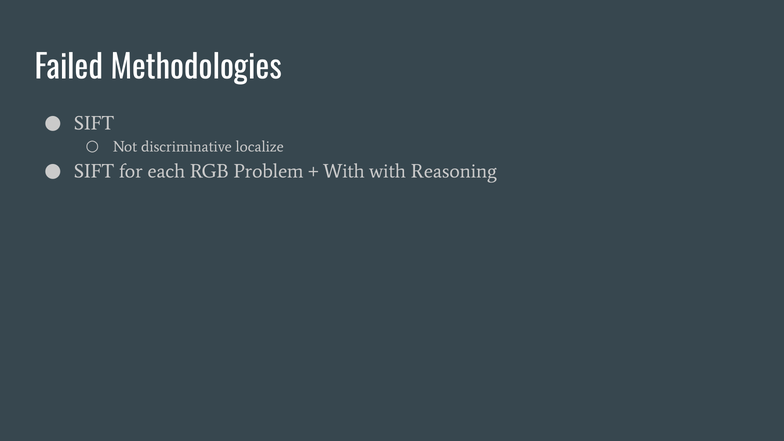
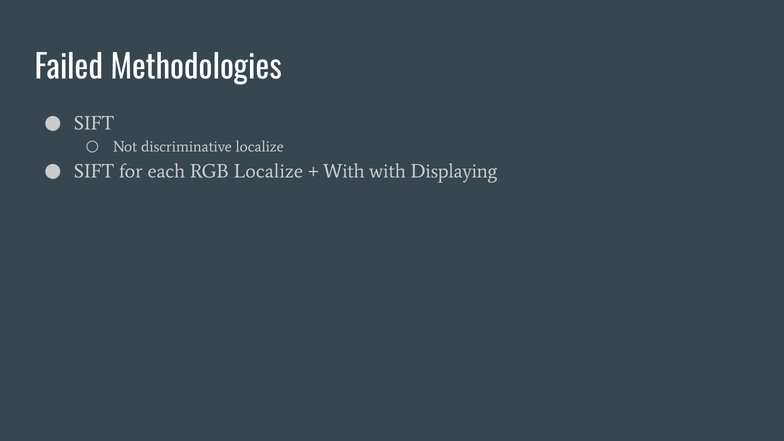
RGB Problem: Problem -> Localize (268, 171)
Reasoning: Reasoning -> Displaying (454, 171)
